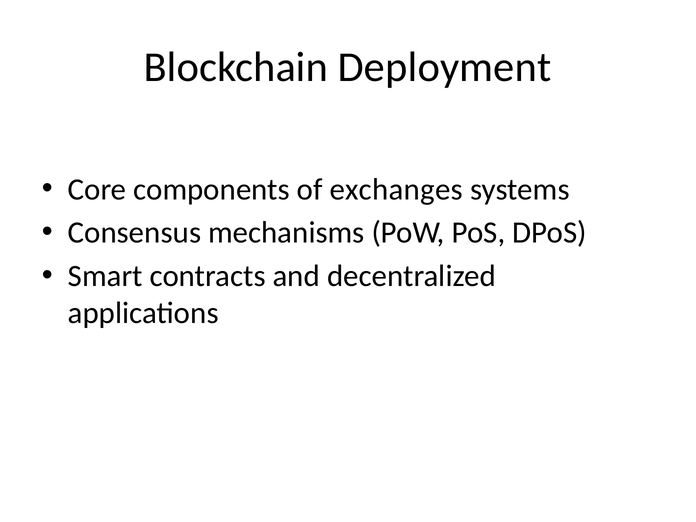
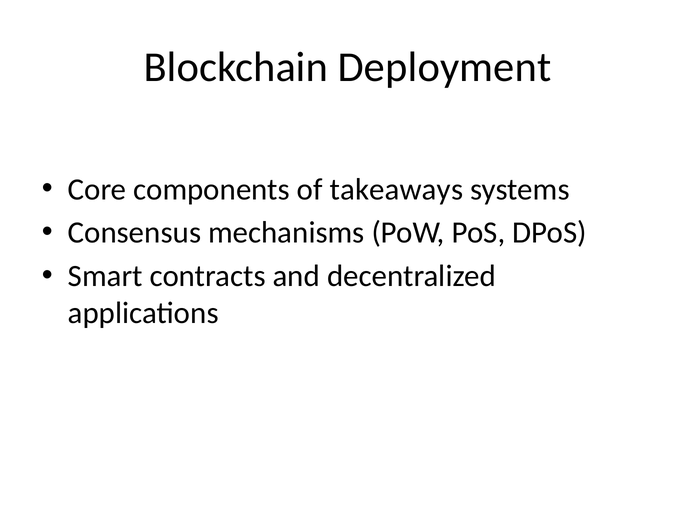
exchanges: exchanges -> takeaways (396, 189)
